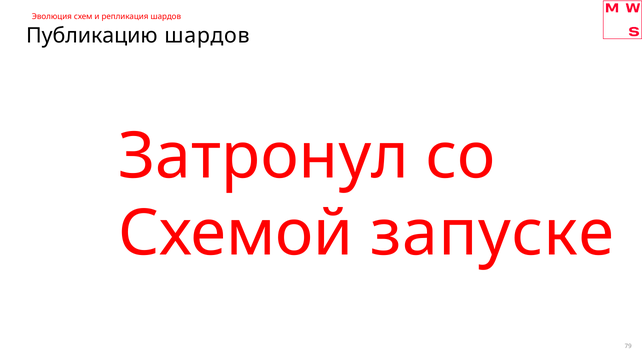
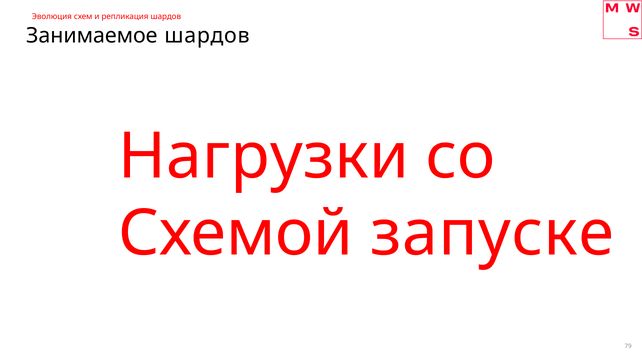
Публикацию: Публикацию -> Занимаемое (92, 36)
Затронул: Затронул -> Нагрузки (264, 157)
